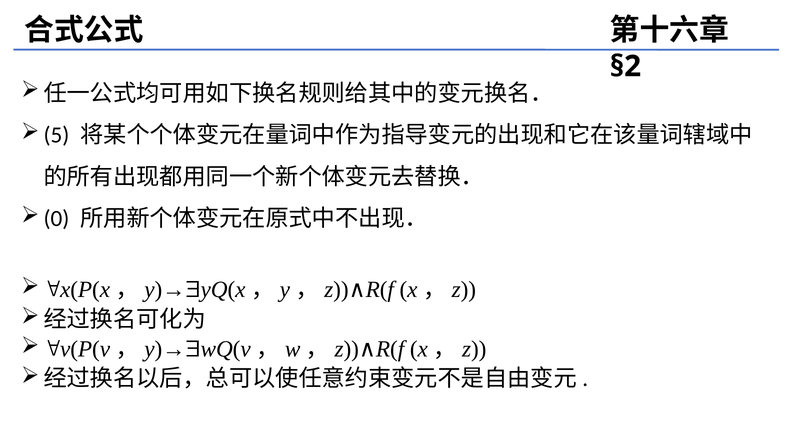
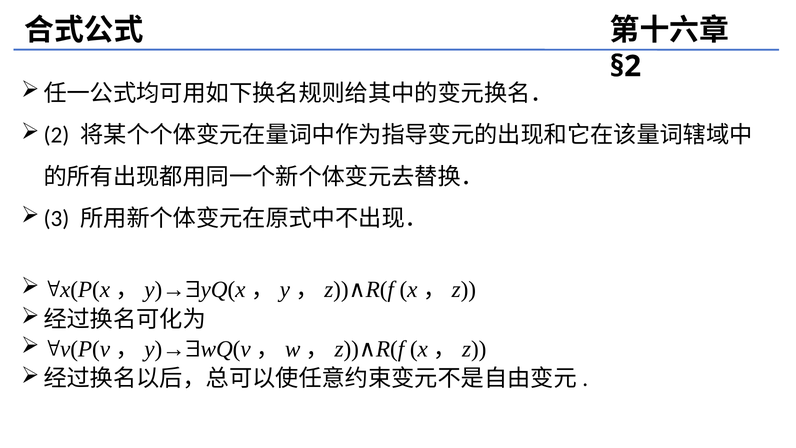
5: 5 -> 2 (56, 135)
0: 0 -> 3 (56, 218)
